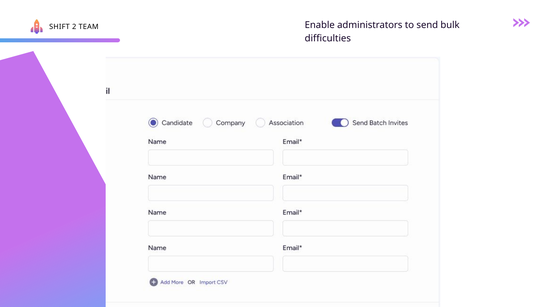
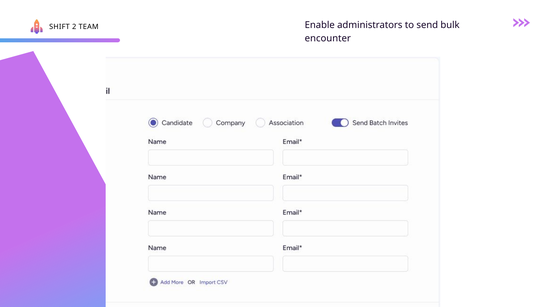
difficulties: difficulties -> encounter (328, 38)
